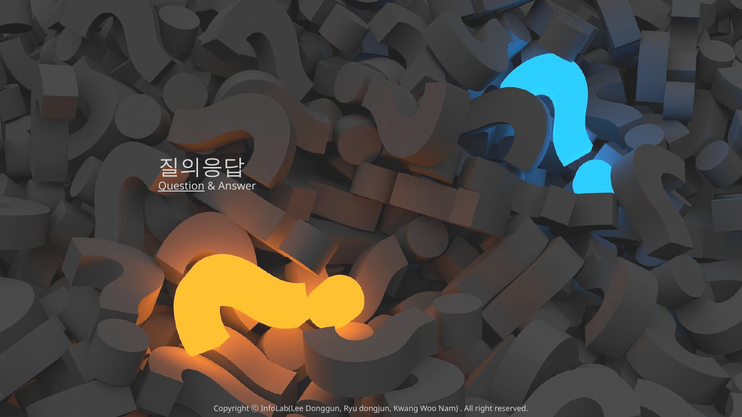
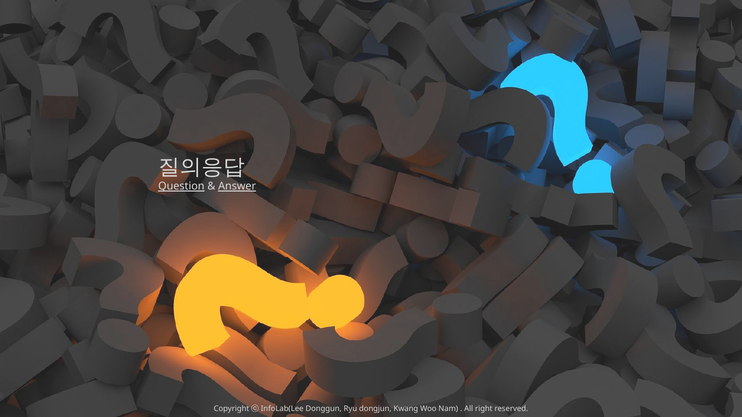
Answer underline: none -> present (237, 186)
